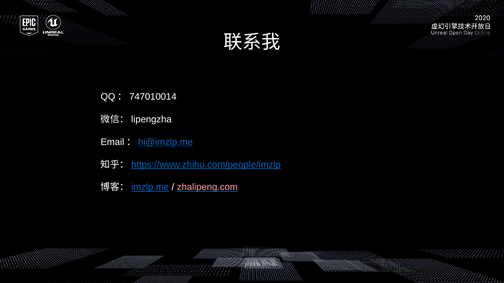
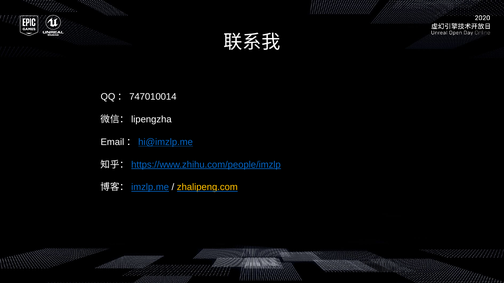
zhalipeng.com colour: pink -> yellow (207, 188)
